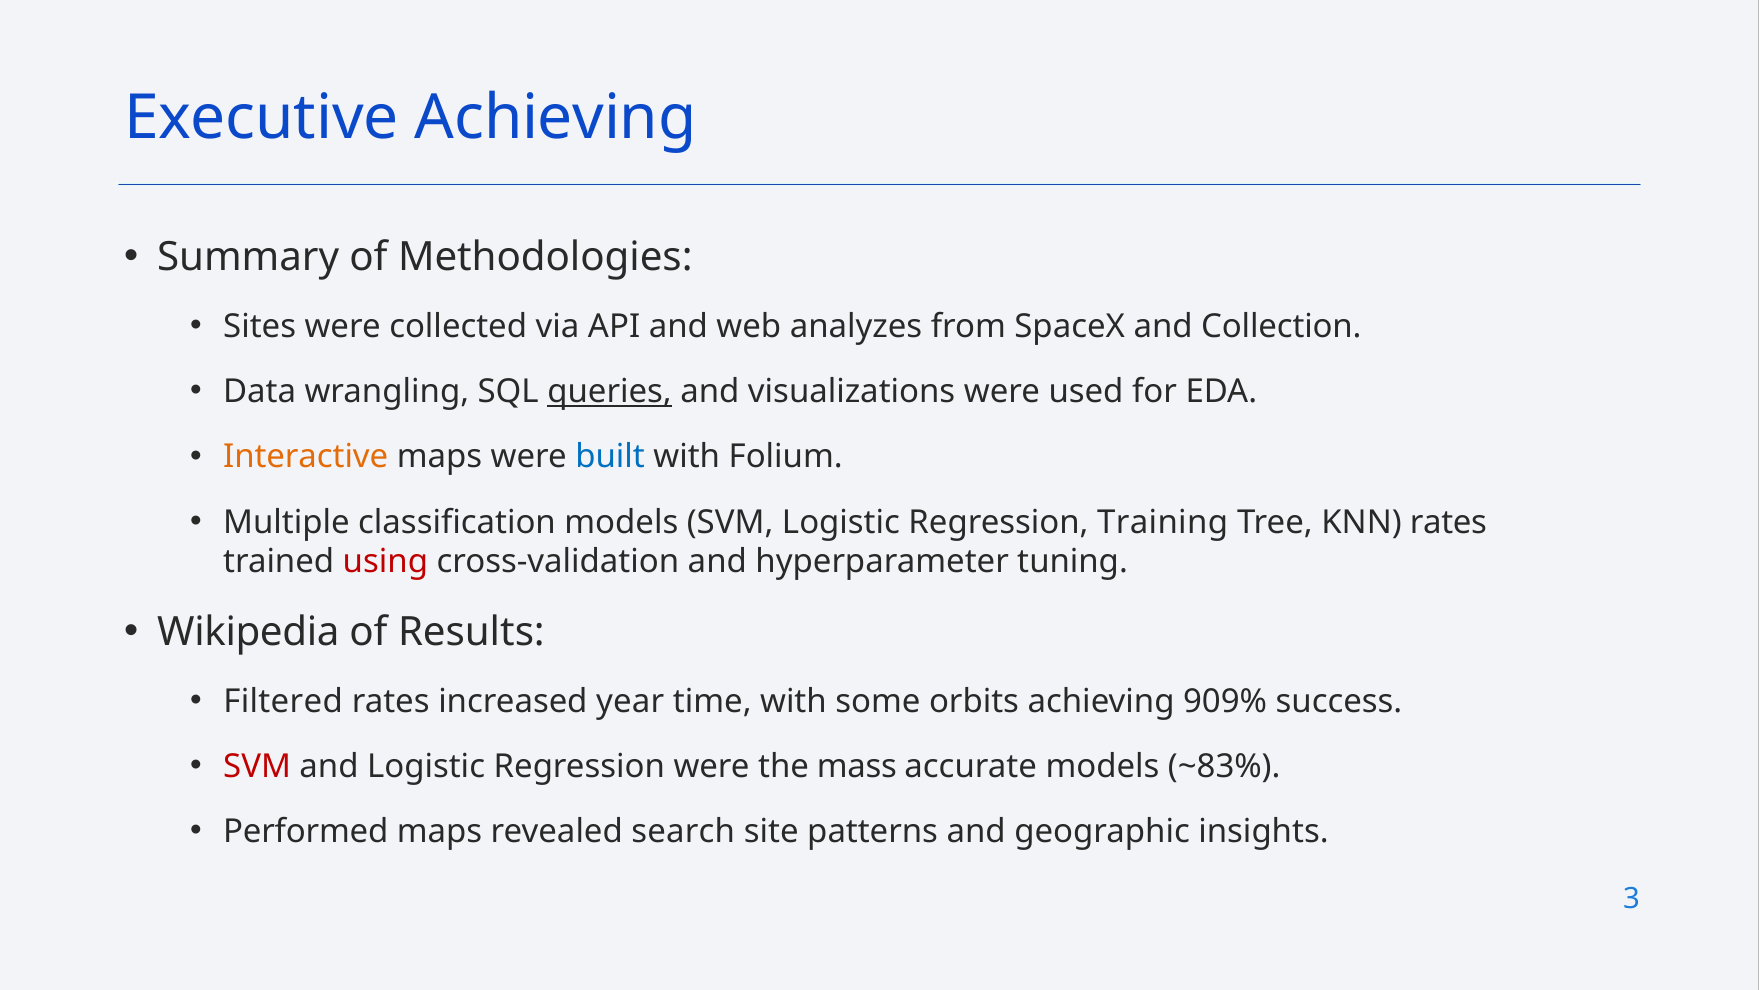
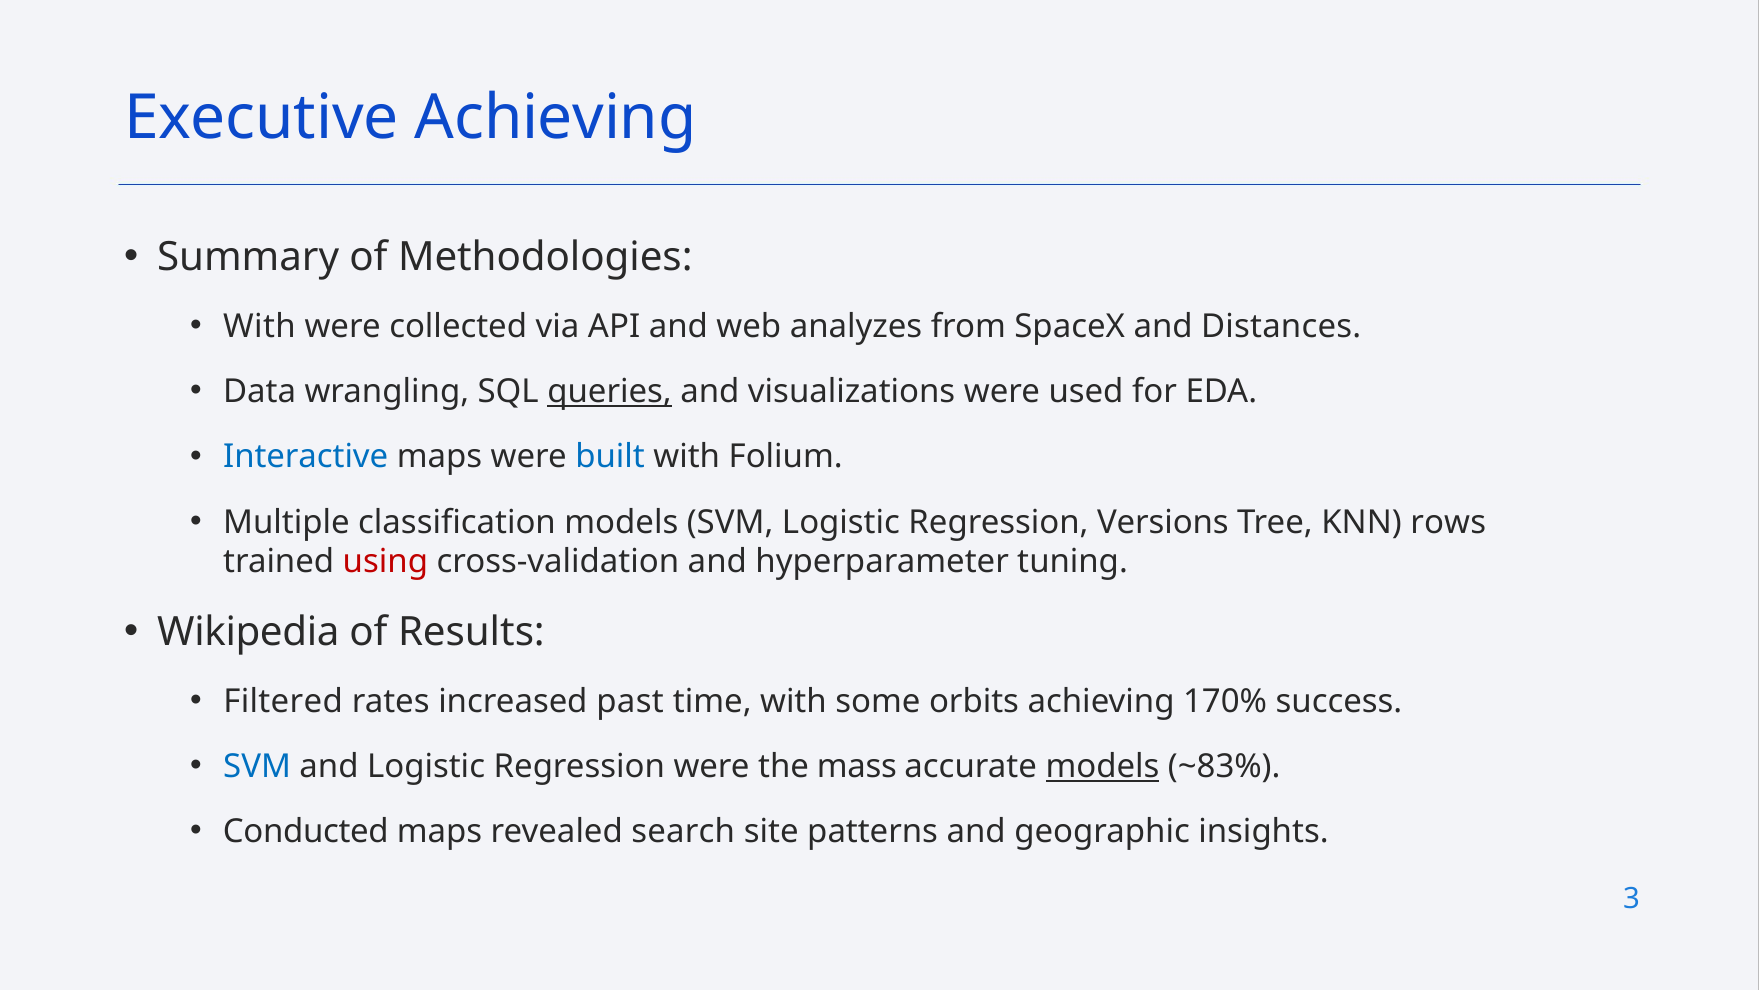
Sites: Sites -> With (259, 326)
Collection: Collection -> Distances (1281, 326)
Interactive colour: orange -> blue (306, 457)
Training: Training -> Versions (1163, 522)
KNN rates: rates -> rows (1448, 522)
year: year -> past (630, 701)
909%: 909% -> 170% (1225, 701)
SVM colour: red -> blue (257, 766)
models underline: none -> present (1102, 766)
Performed: Performed -> Conducted (306, 831)
